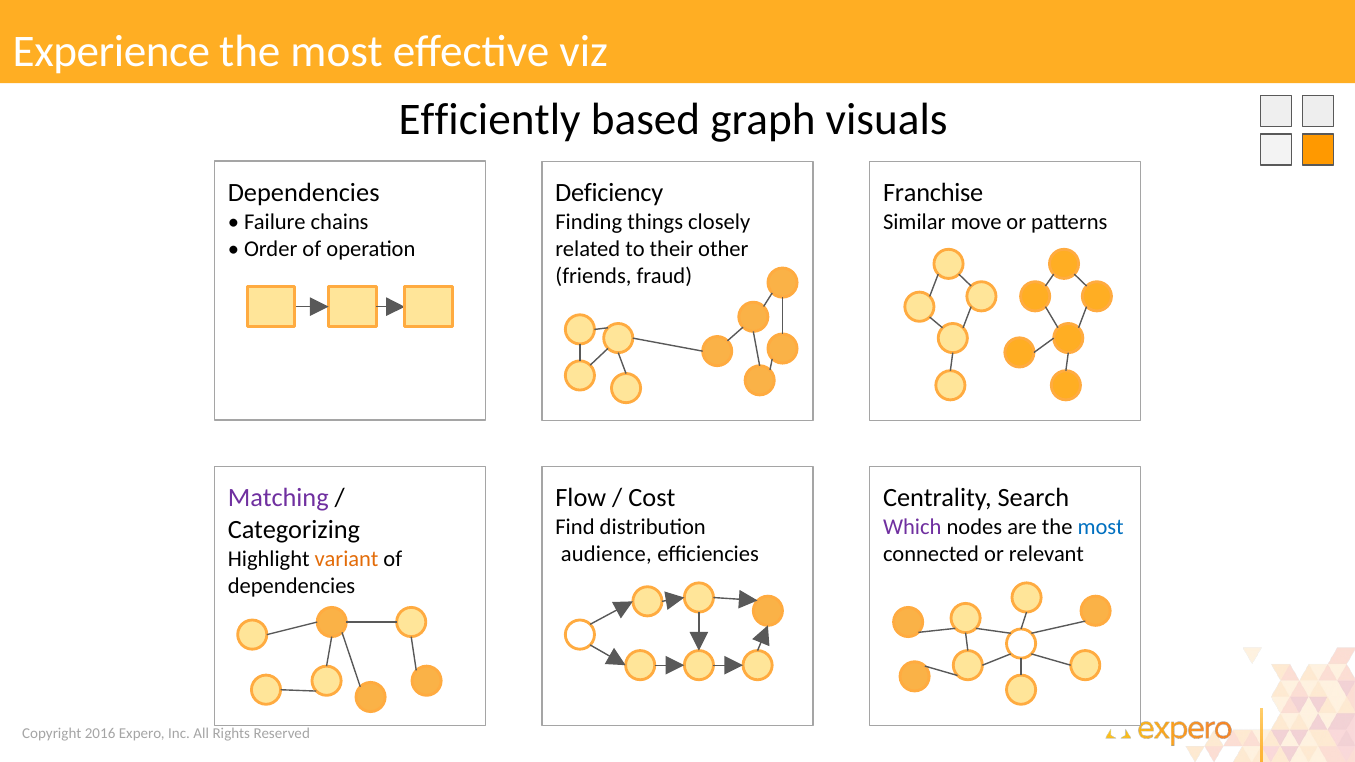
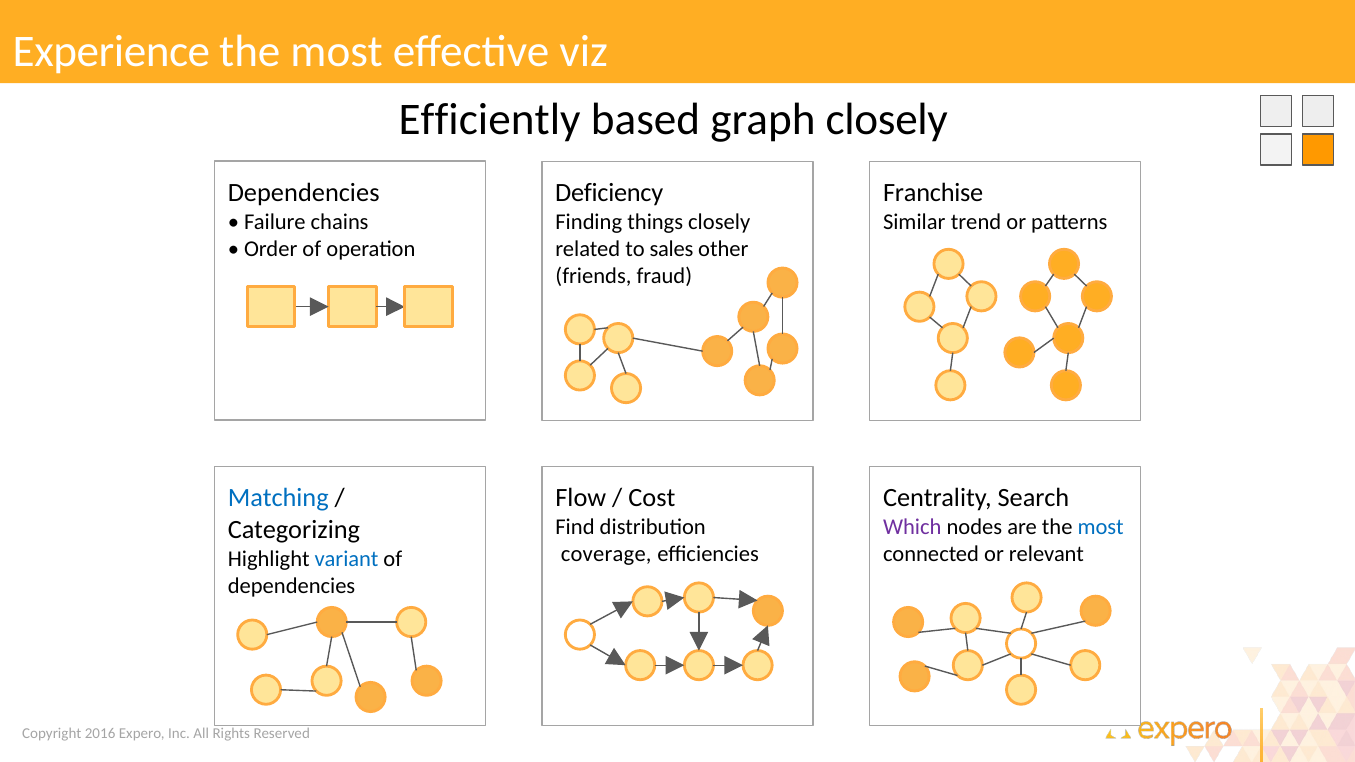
graph visuals: visuals -> closely (887, 119)
move: move -> trend (976, 222)
their: their -> sales (672, 249)
Matching colour: purple -> blue (278, 498)
audience: audience -> coverage (606, 554)
variant colour: orange -> blue (347, 559)
